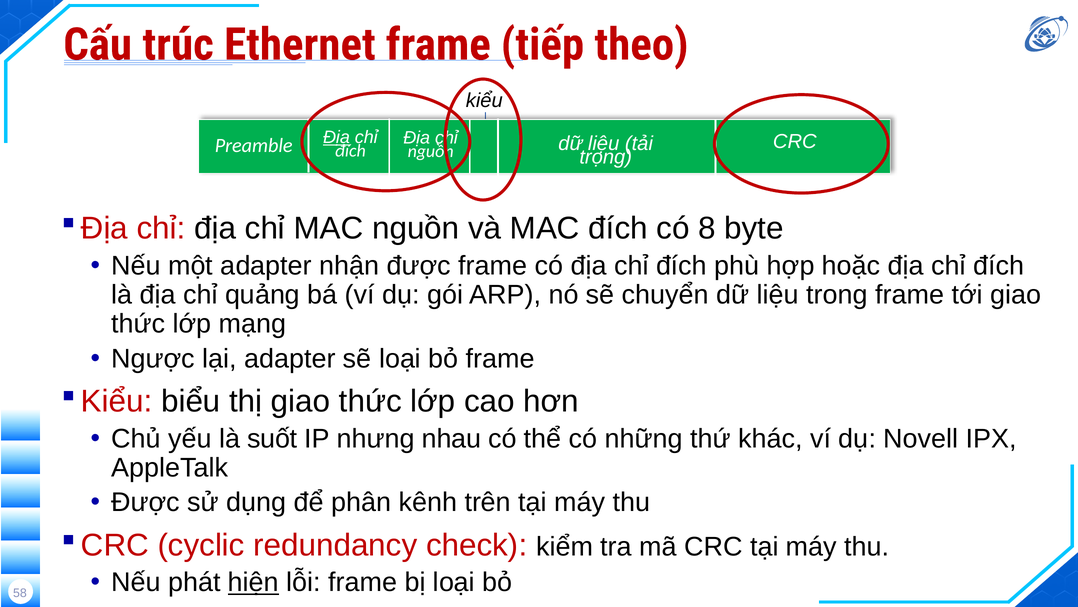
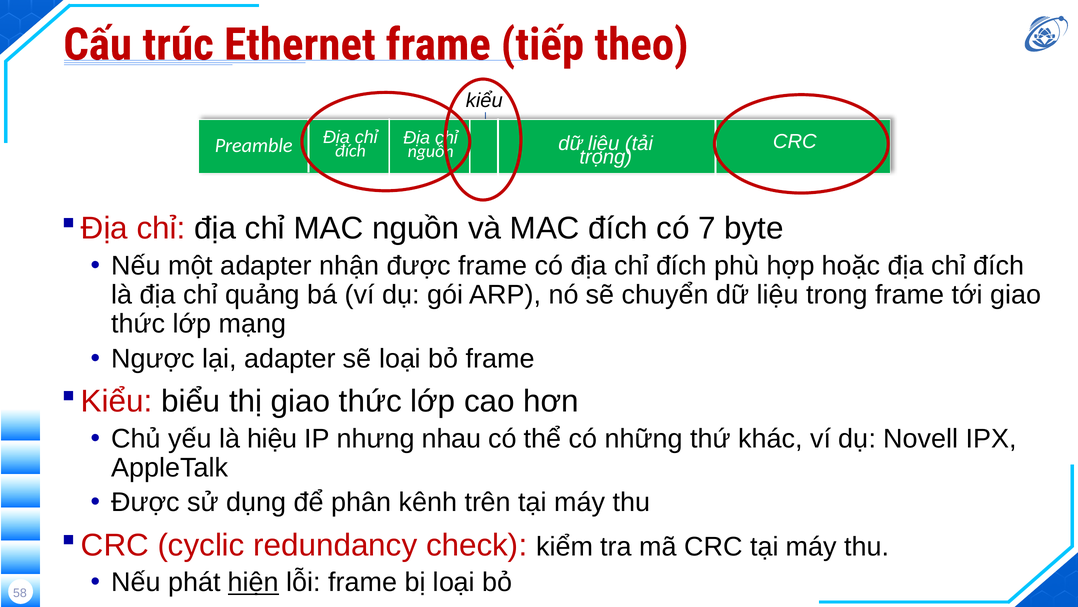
Địa underline: present -> none (337, 137)
8: 8 -> 7 (707, 228)
suốt: suốt -> hiệu (272, 438)
